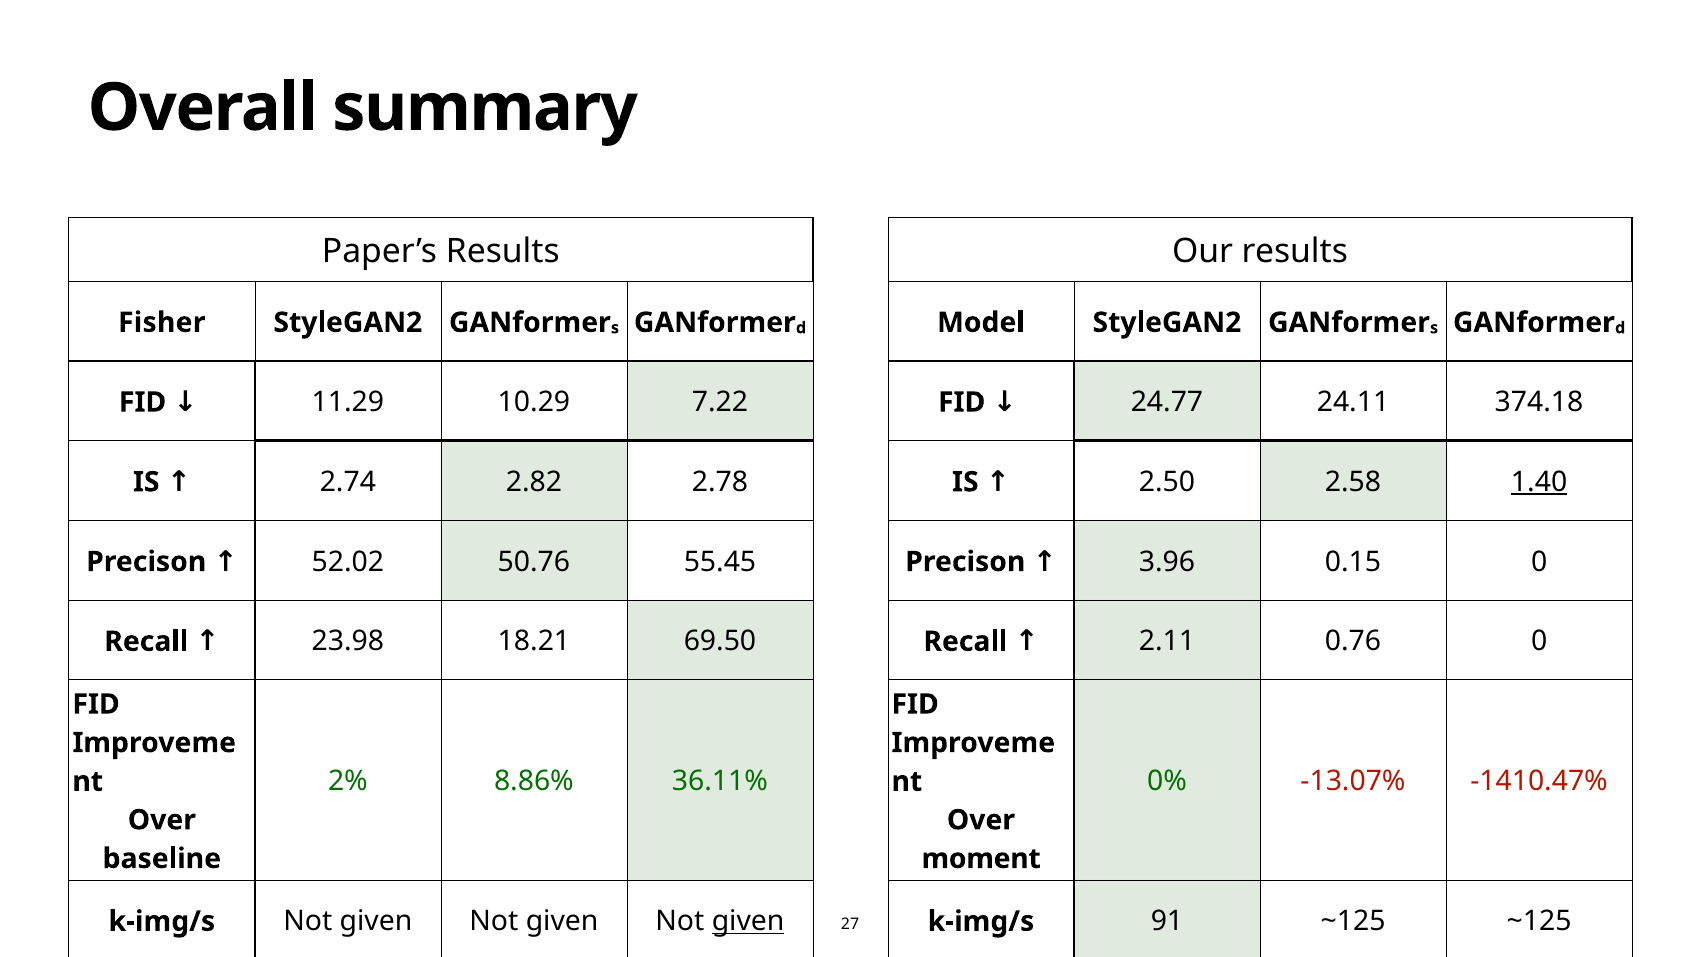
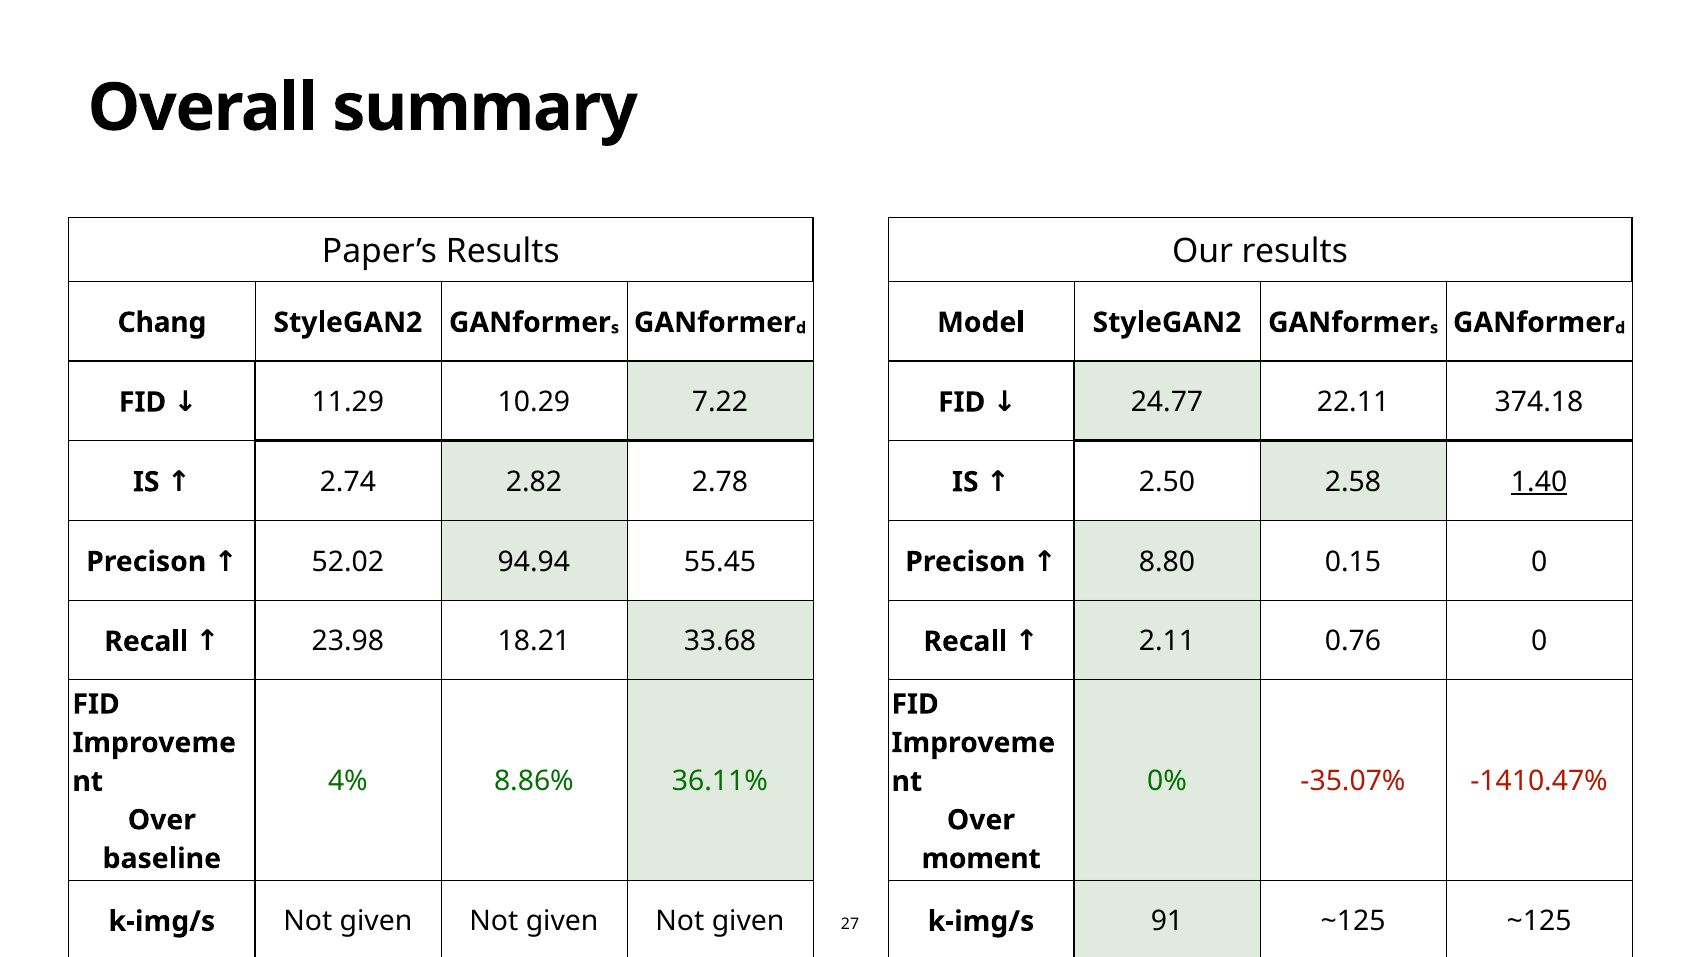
Fisher: Fisher -> Chang (162, 322)
24.11: 24.11 -> 22.11 (1353, 402)
50.76: 50.76 -> 94.94 (534, 562)
3.96: 3.96 -> 8.80 (1167, 562)
69.50: 69.50 -> 33.68 (720, 641)
2%: 2% -> 4% (348, 781)
-13.07%: -13.07% -> -35.07% (1353, 781)
given underline: present -> none (748, 921)
